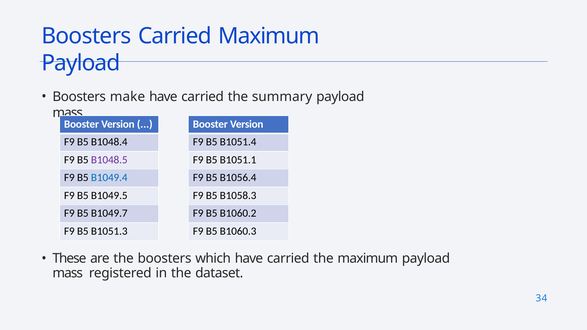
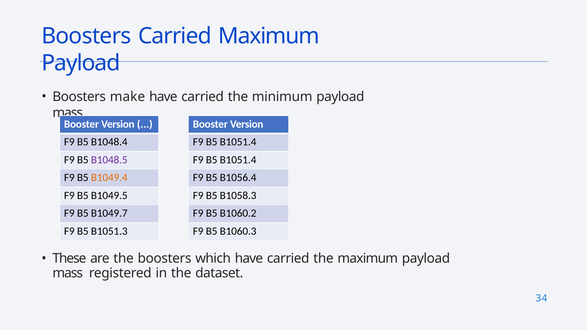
summary: summary -> minimum (282, 97)
B1051.1: B1051.1 -> B1051.4 (238, 160)
B1049.4 colour: blue -> orange (109, 178)
